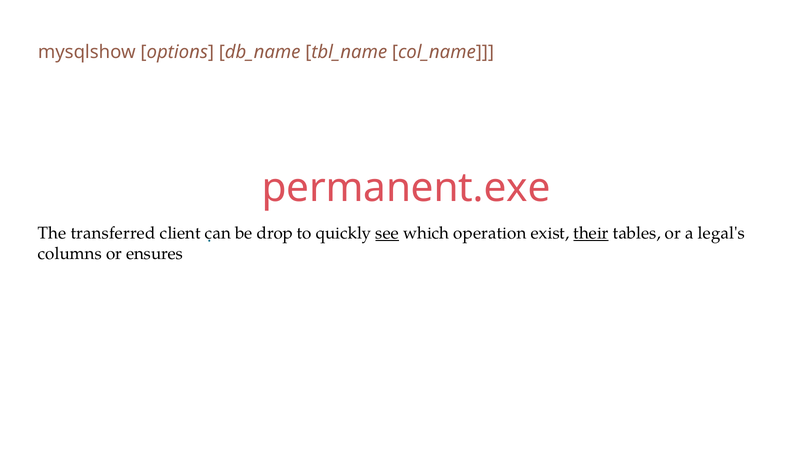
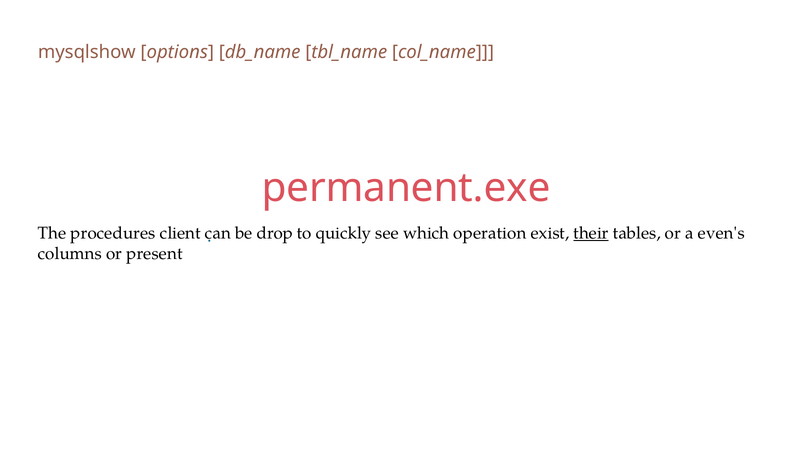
transferred: transferred -> procedures (113, 233)
see underline: present -> none (387, 233)
legal's: legal's -> even's (721, 233)
ensures: ensures -> present (154, 253)
